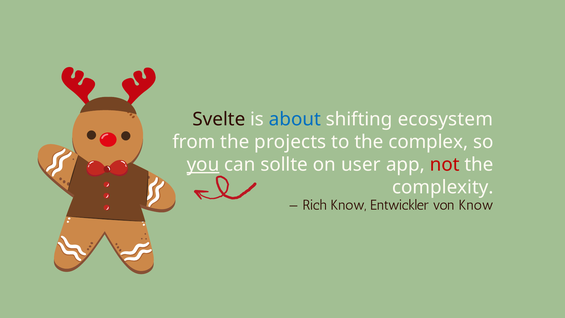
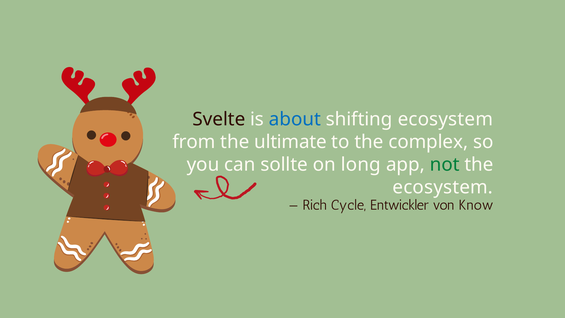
projects: projects -> ultimate (290, 142)
you underline: present -> none (203, 164)
user: user -> long (361, 164)
not colour: red -> green (445, 164)
complexity: complexity -> ecosystem (443, 187)
Rich Know: Know -> Cycle (348, 205)
